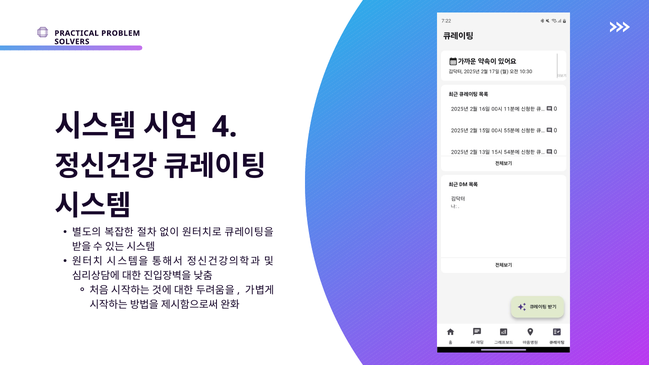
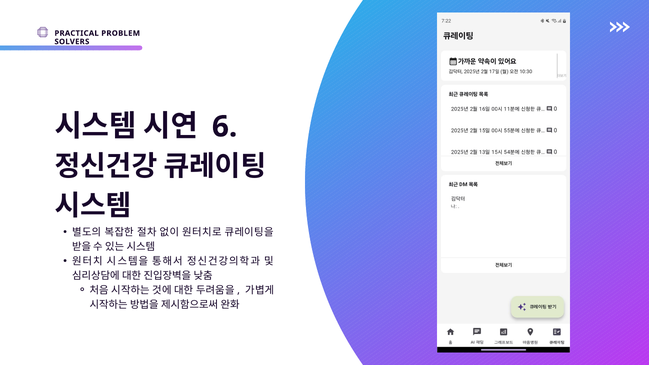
4: 4 -> 6 (225, 127)
